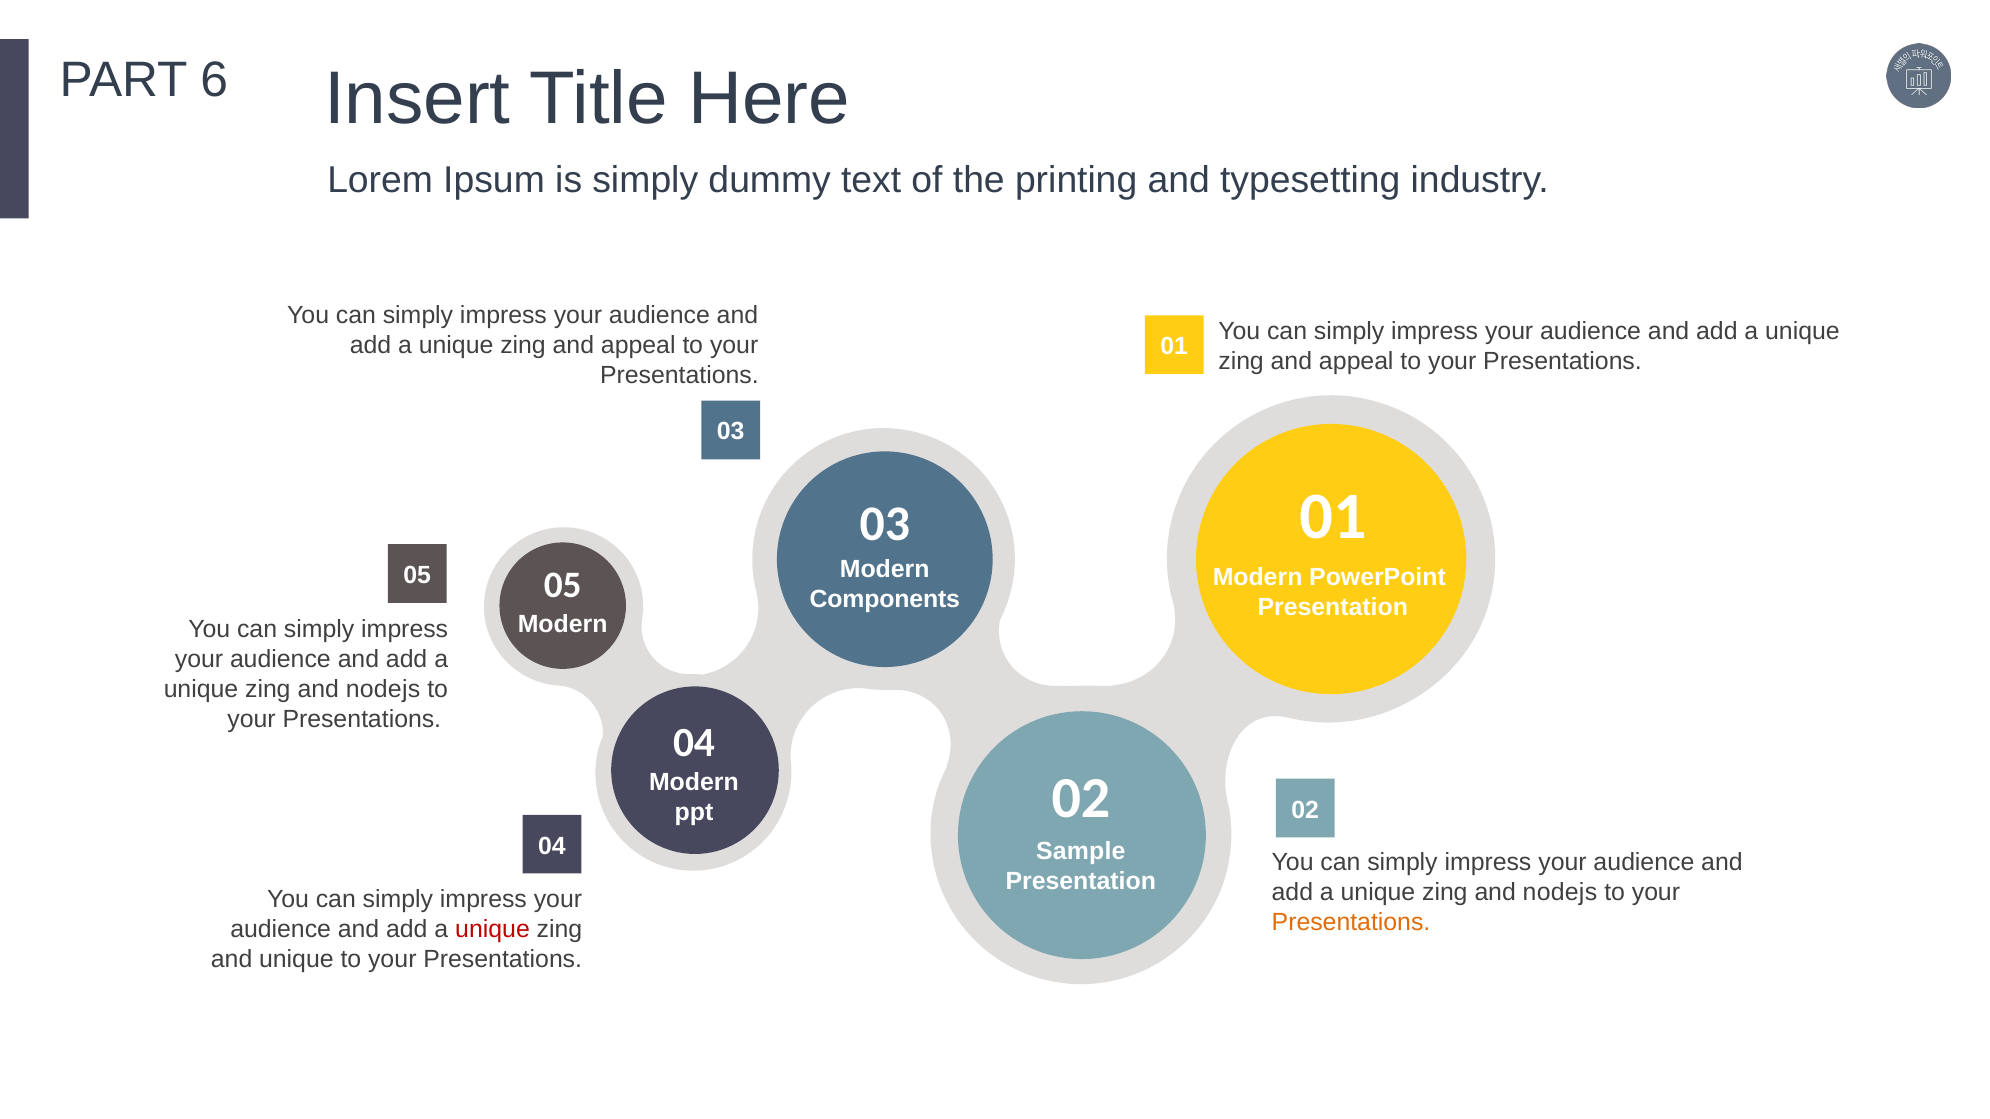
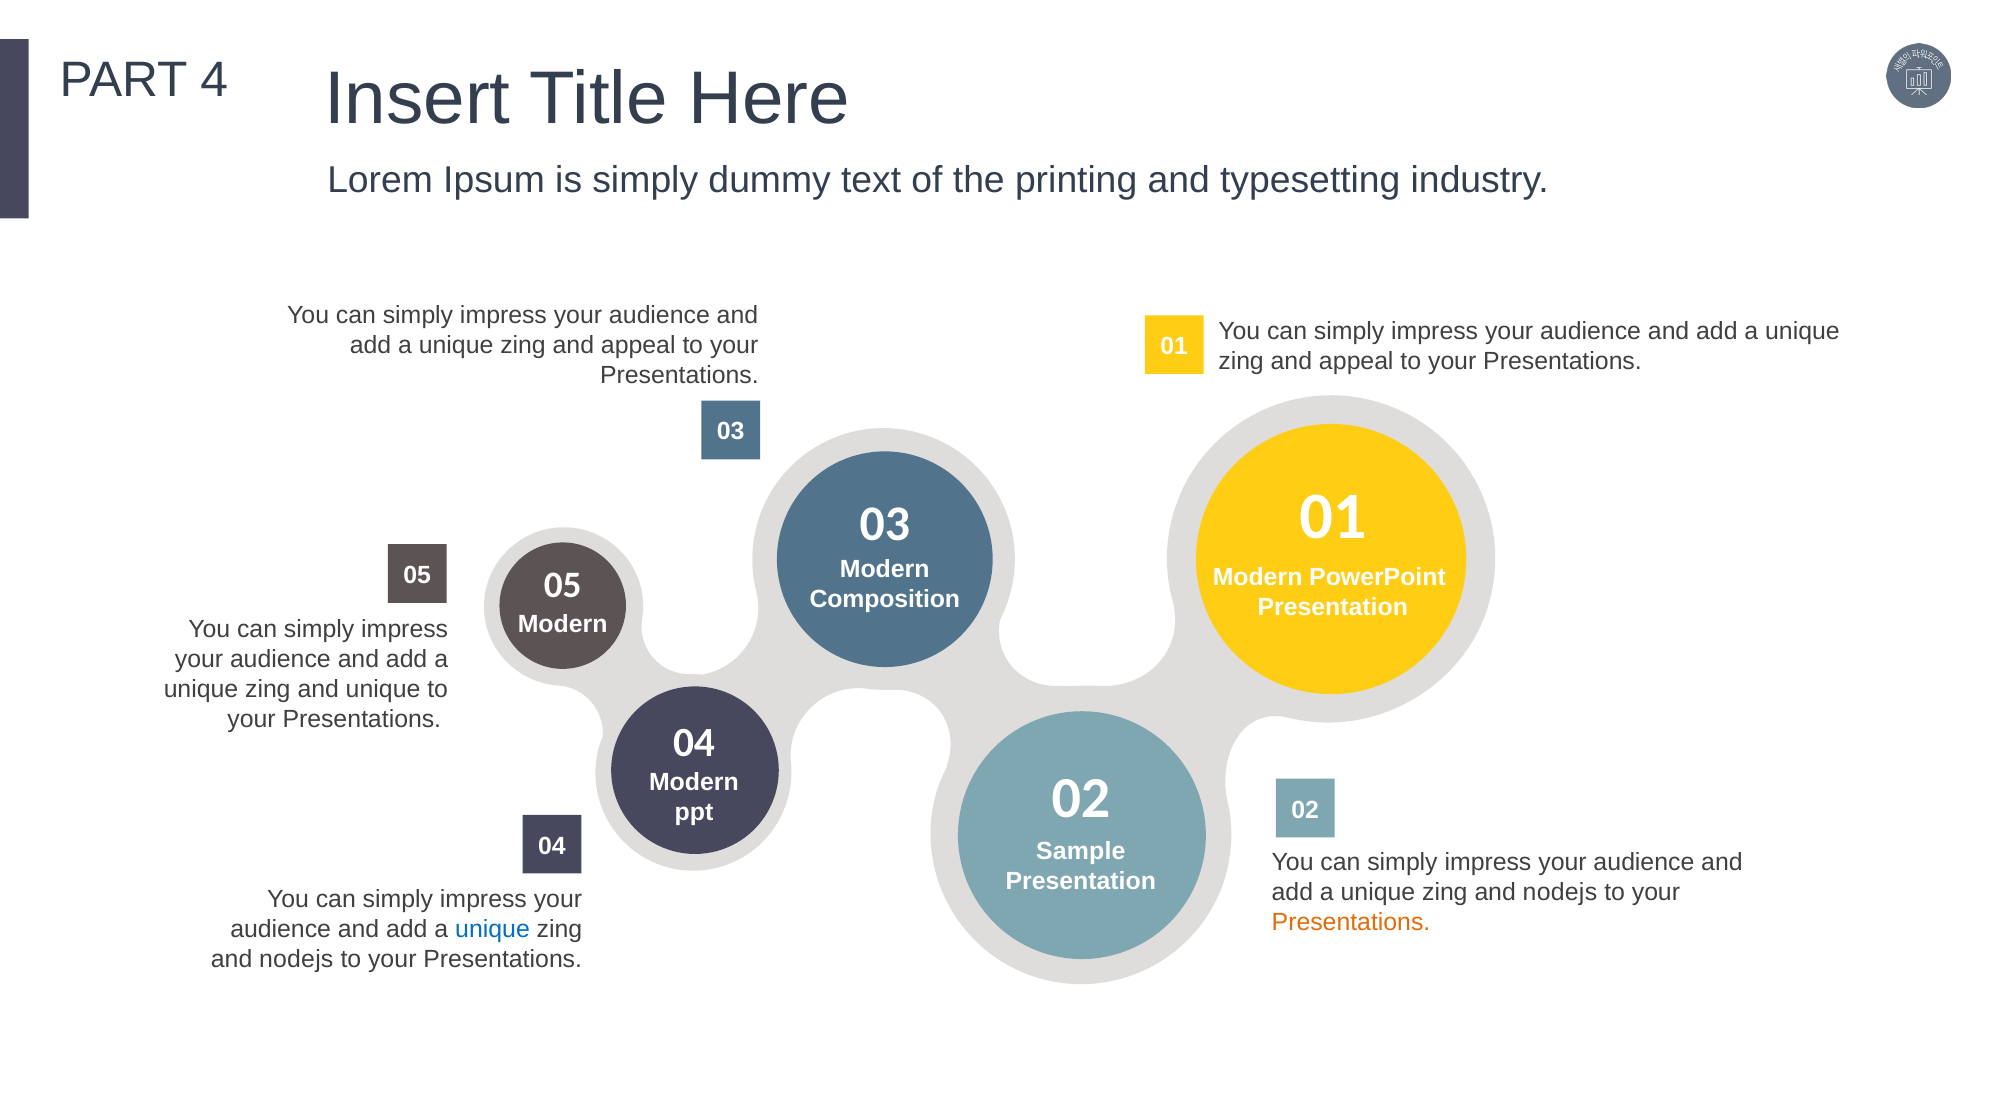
6: 6 -> 4 (214, 80)
Components: Components -> Composition (885, 599)
nodejs: nodejs -> unique (383, 690)
unique colour: red -> blue (493, 930)
unique: unique -> nodejs (296, 960)
